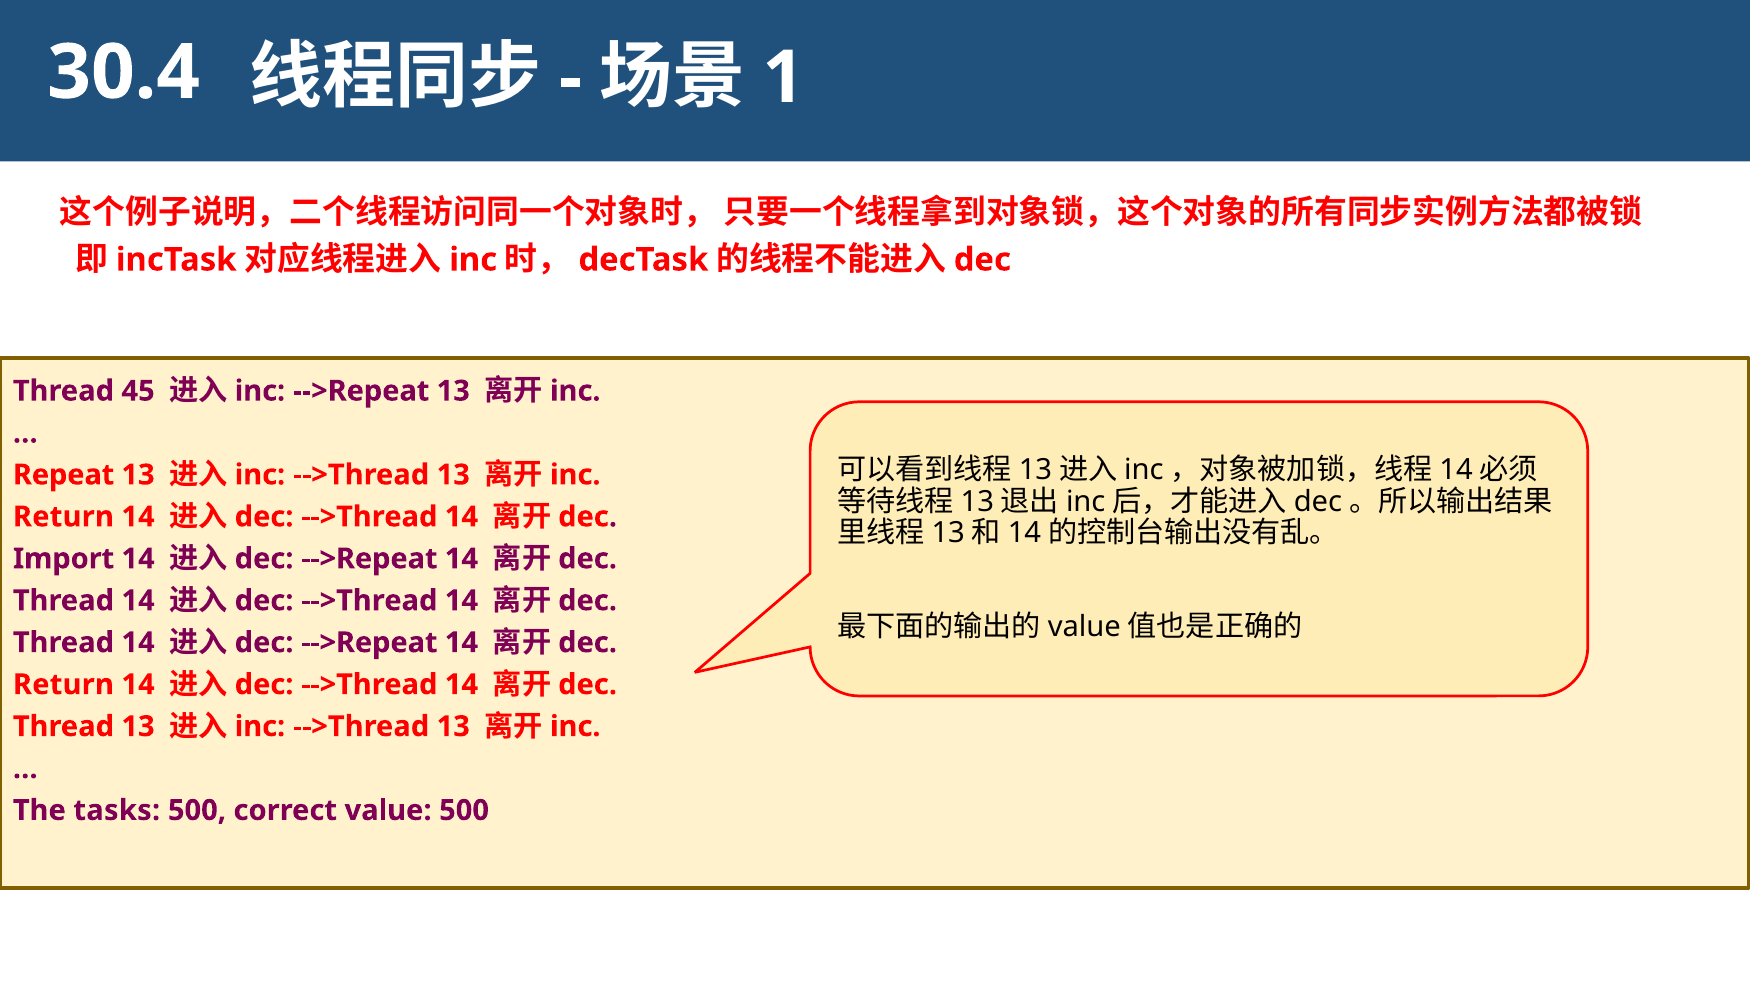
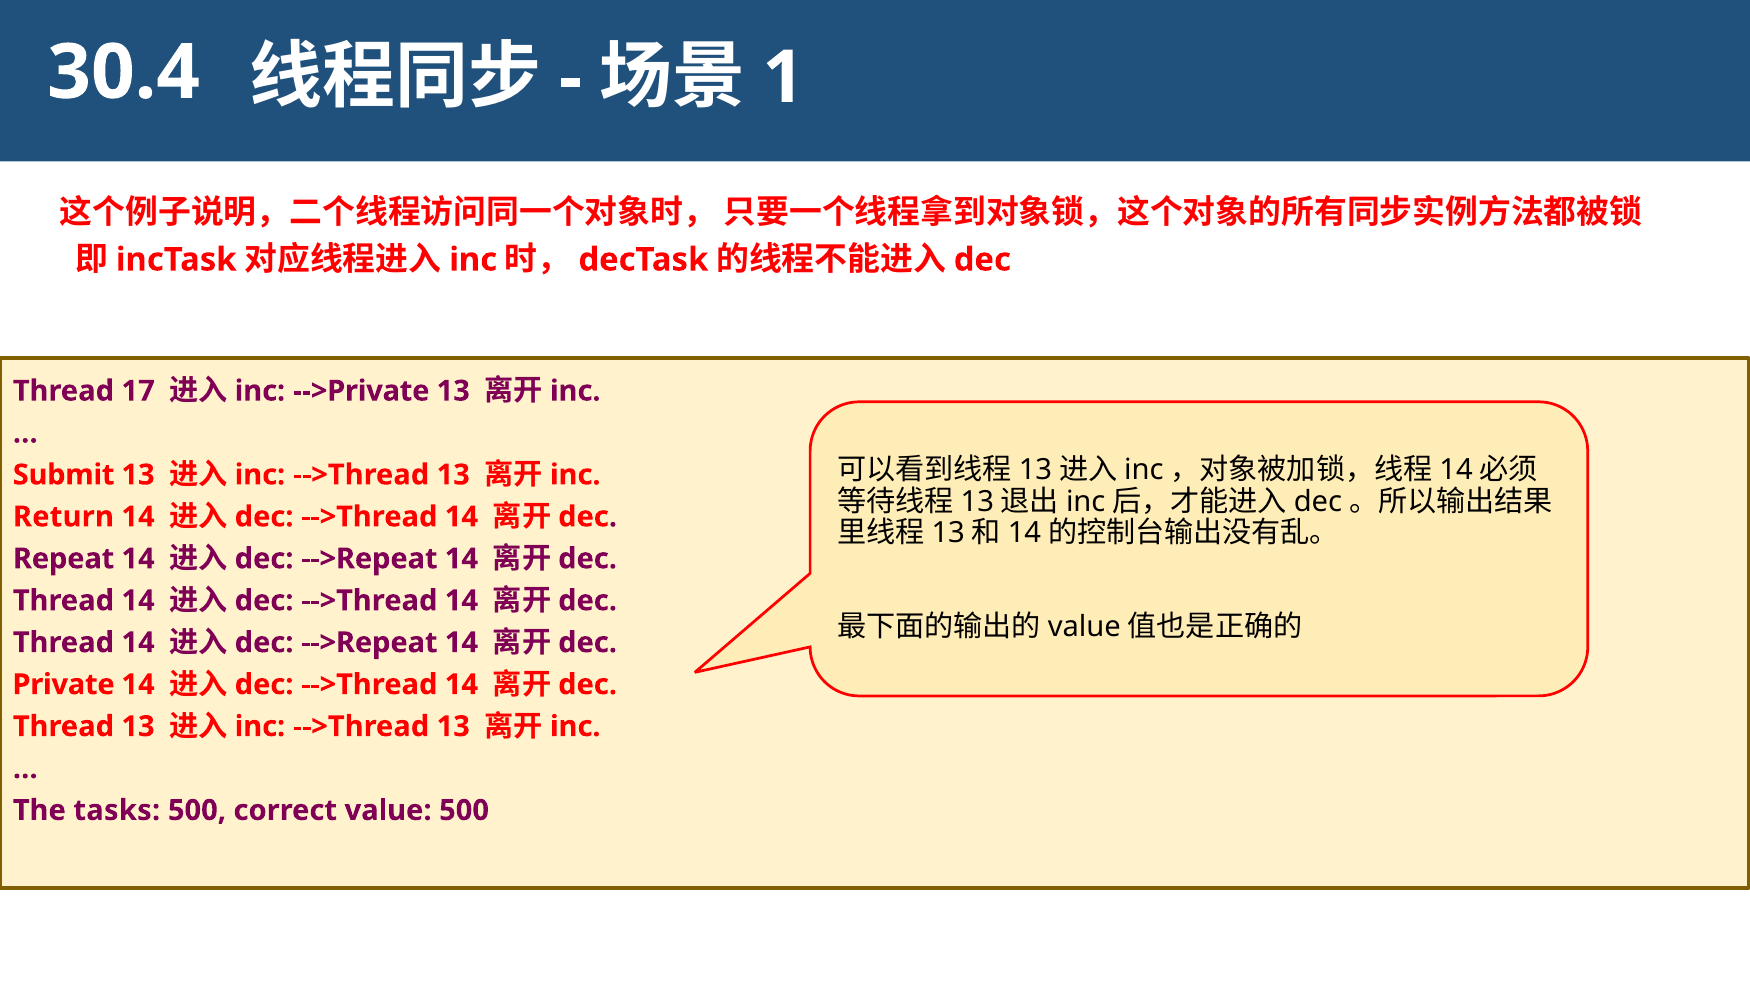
45: 45 -> 17 (138, 391)
-->Repeat: -->Repeat -> -->Private (361, 391)
Repeat: Repeat -> Submit (64, 475)
Import: Import -> Repeat (64, 559)
Return: Return -> Private (64, 685)
